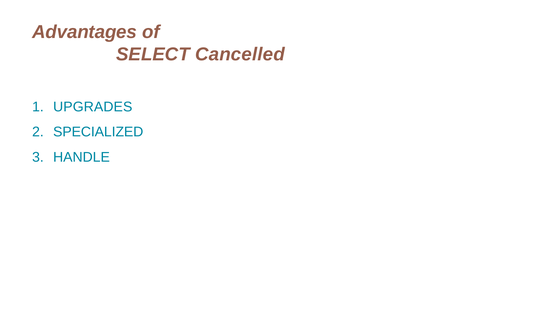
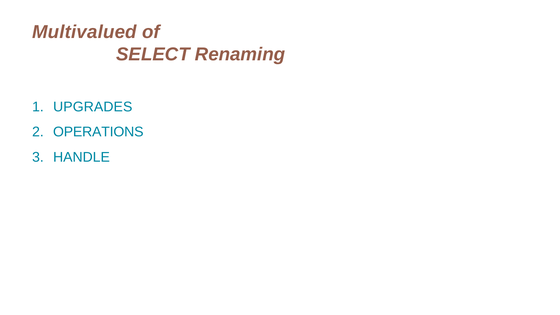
Advantages: Advantages -> Multivalued (84, 32)
Cancelled: Cancelled -> Renaming (240, 54)
SPECIALIZED: SPECIALIZED -> OPERATIONS (98, 132)
